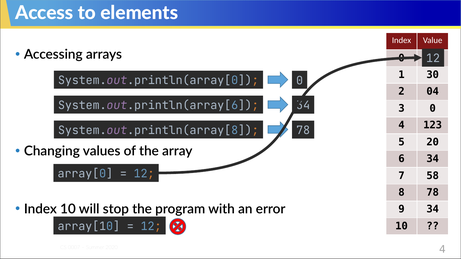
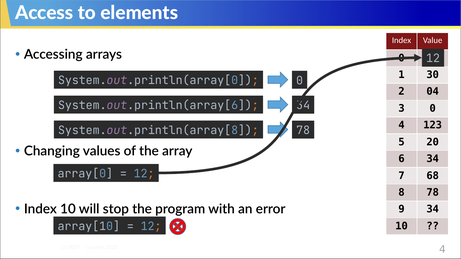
58: 58 -> 68 (433, 176)
